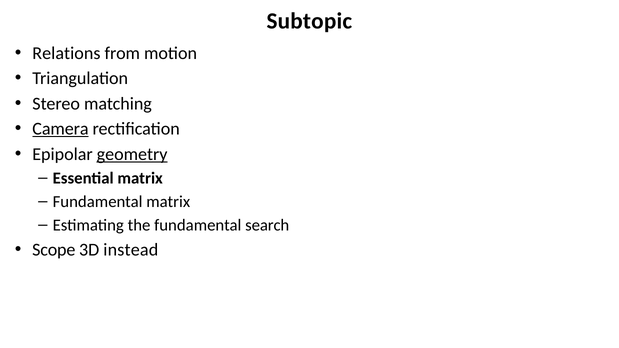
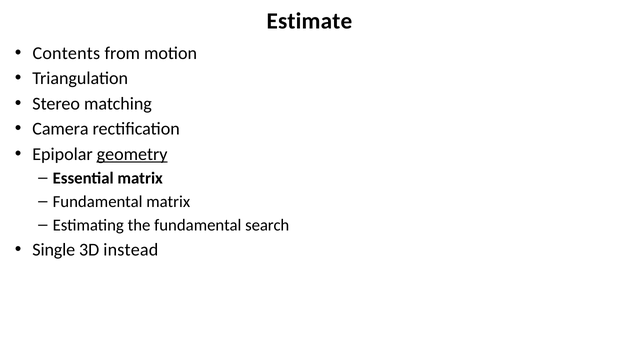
Subtopic: Subtopic -> Estimate (309, 21)
Relations: Relations -> Contents (66, 53)
Camera underline: present -> none (60, 129)
Scope: Scope -> Single (54, 250)
